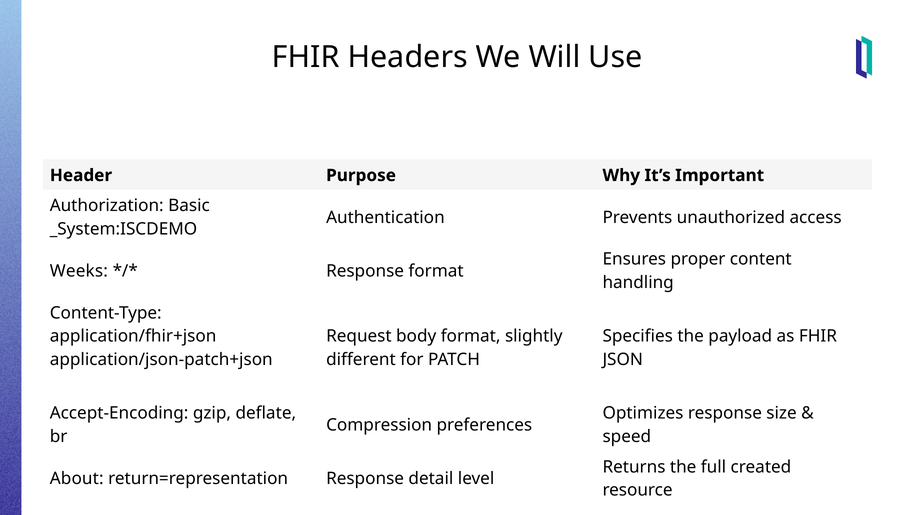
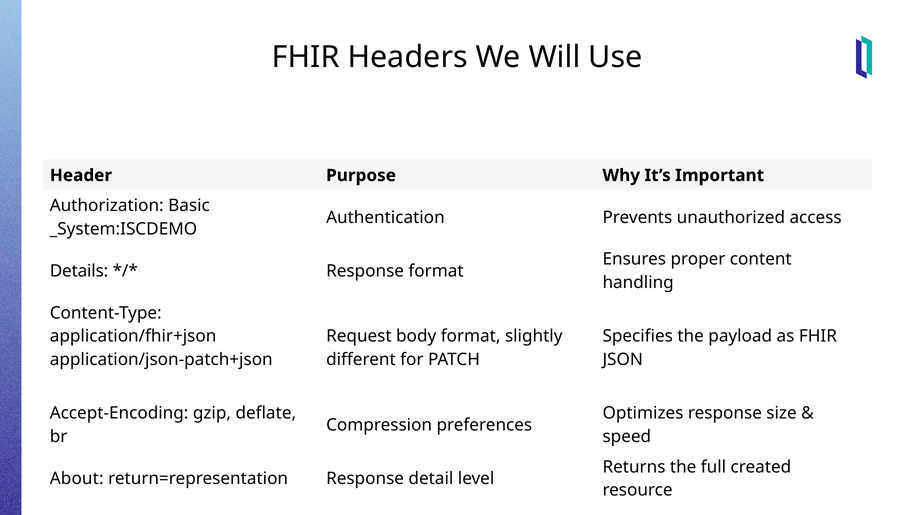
Weeks: Weeks -> Details (79, 271)
